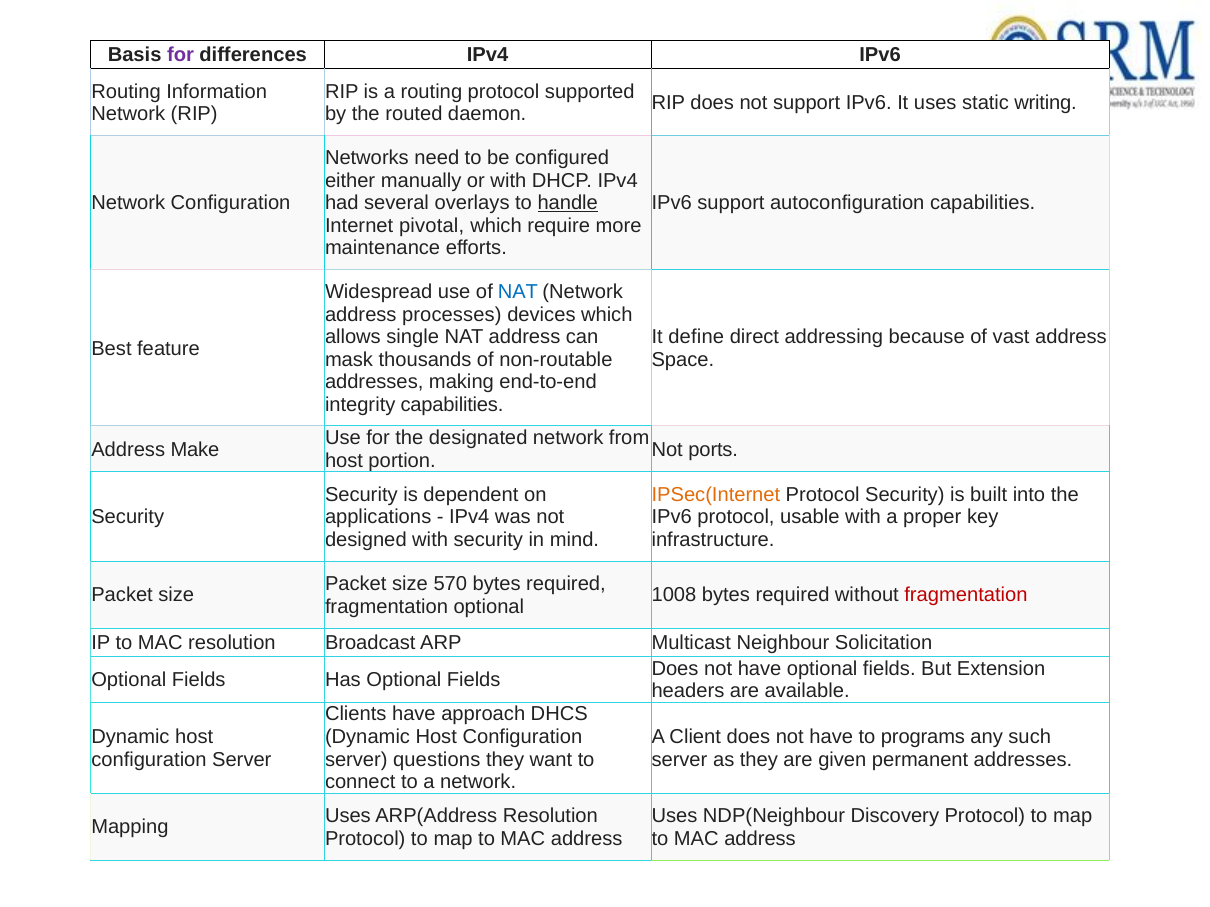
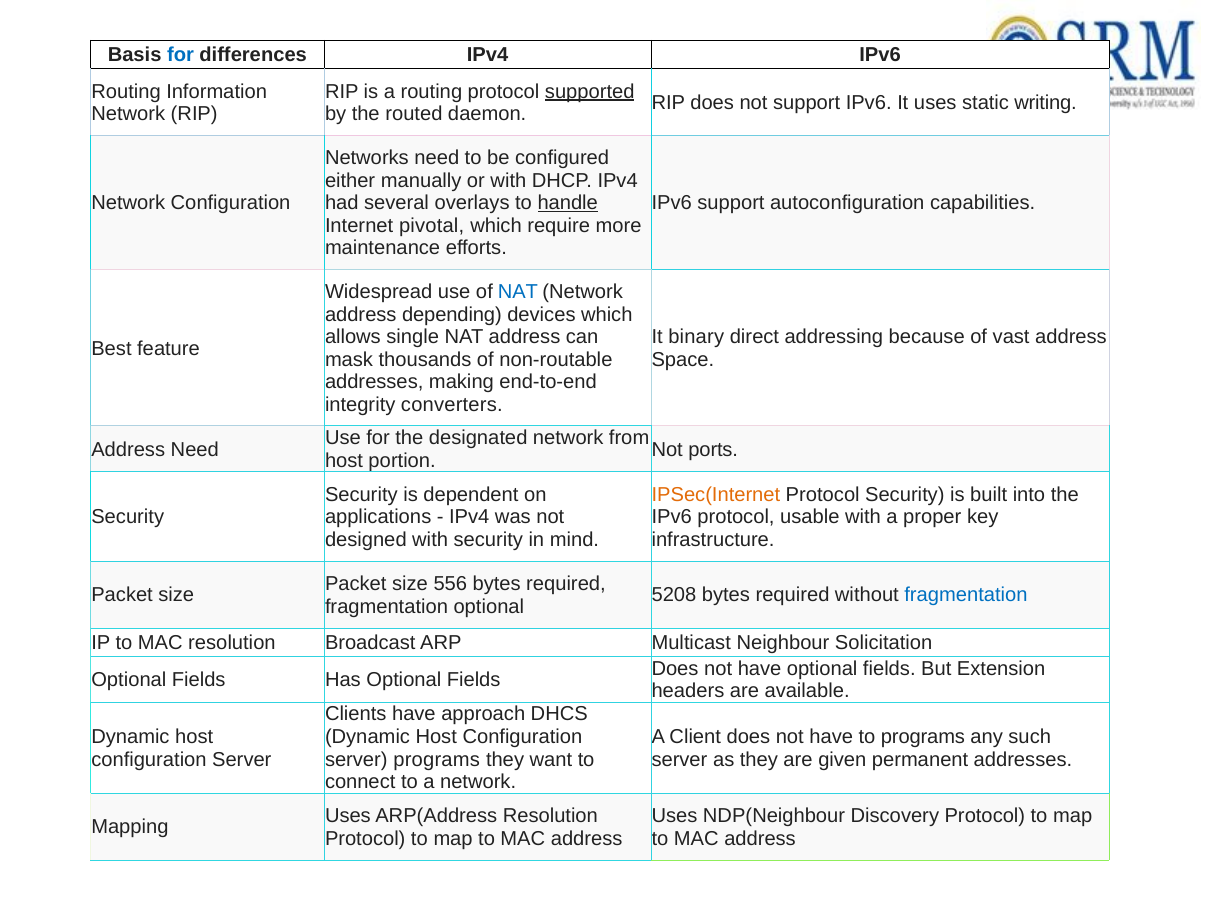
for colour: purple -> blue (180, 55)
supported underline: none -> present (590, 91)
processes: processes -> depending (452, 315)
define: define -> binary (696, 337)
integrity capabilities: capabilities -> converters (452, 405)
Address Make: Make -> Need (195, 450)
570: 570 -> 556 (450, 584)
1008: 1008 -> 5208 (674, 596)
fragmentation colour: red -> blue (966, 596)
server questions: questions -> programs (437, 760)
